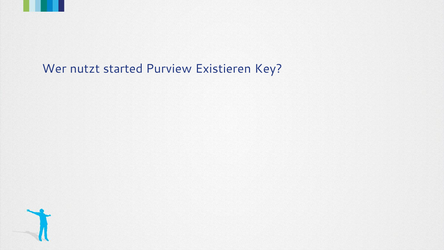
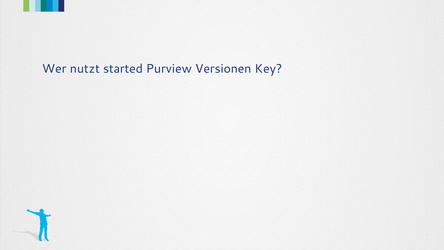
Existieren: Existieren -> Versionen (223, 69)
